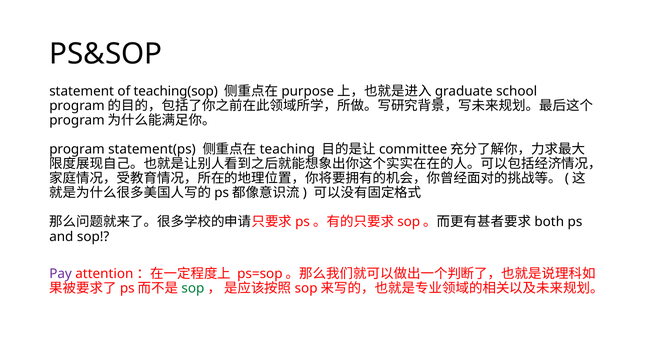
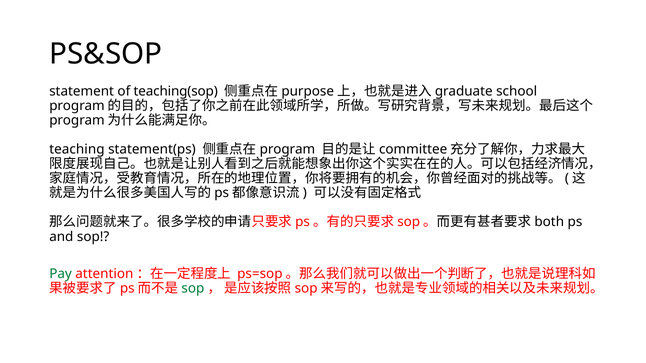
program: program -> teaching (77, 149)
teaching: teaching -> program (287, 149)
Pay colour: purple -> green (61, 274)
